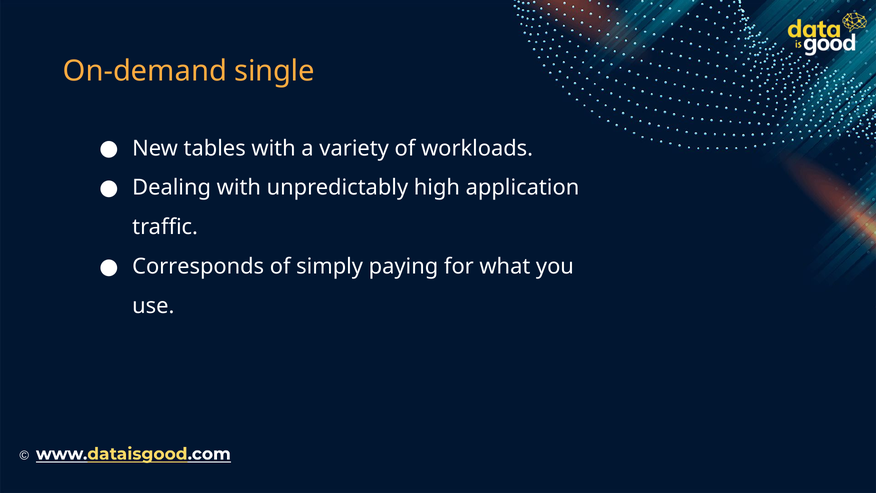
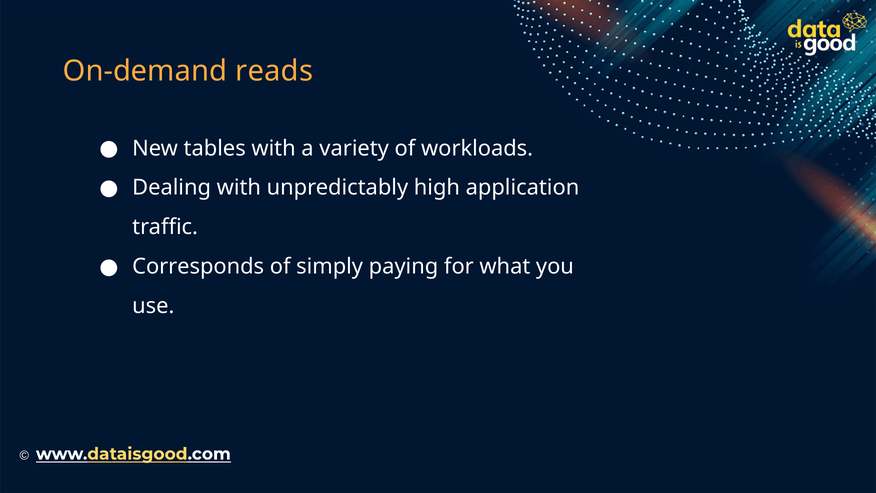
single: single -> reads (274, 71)
